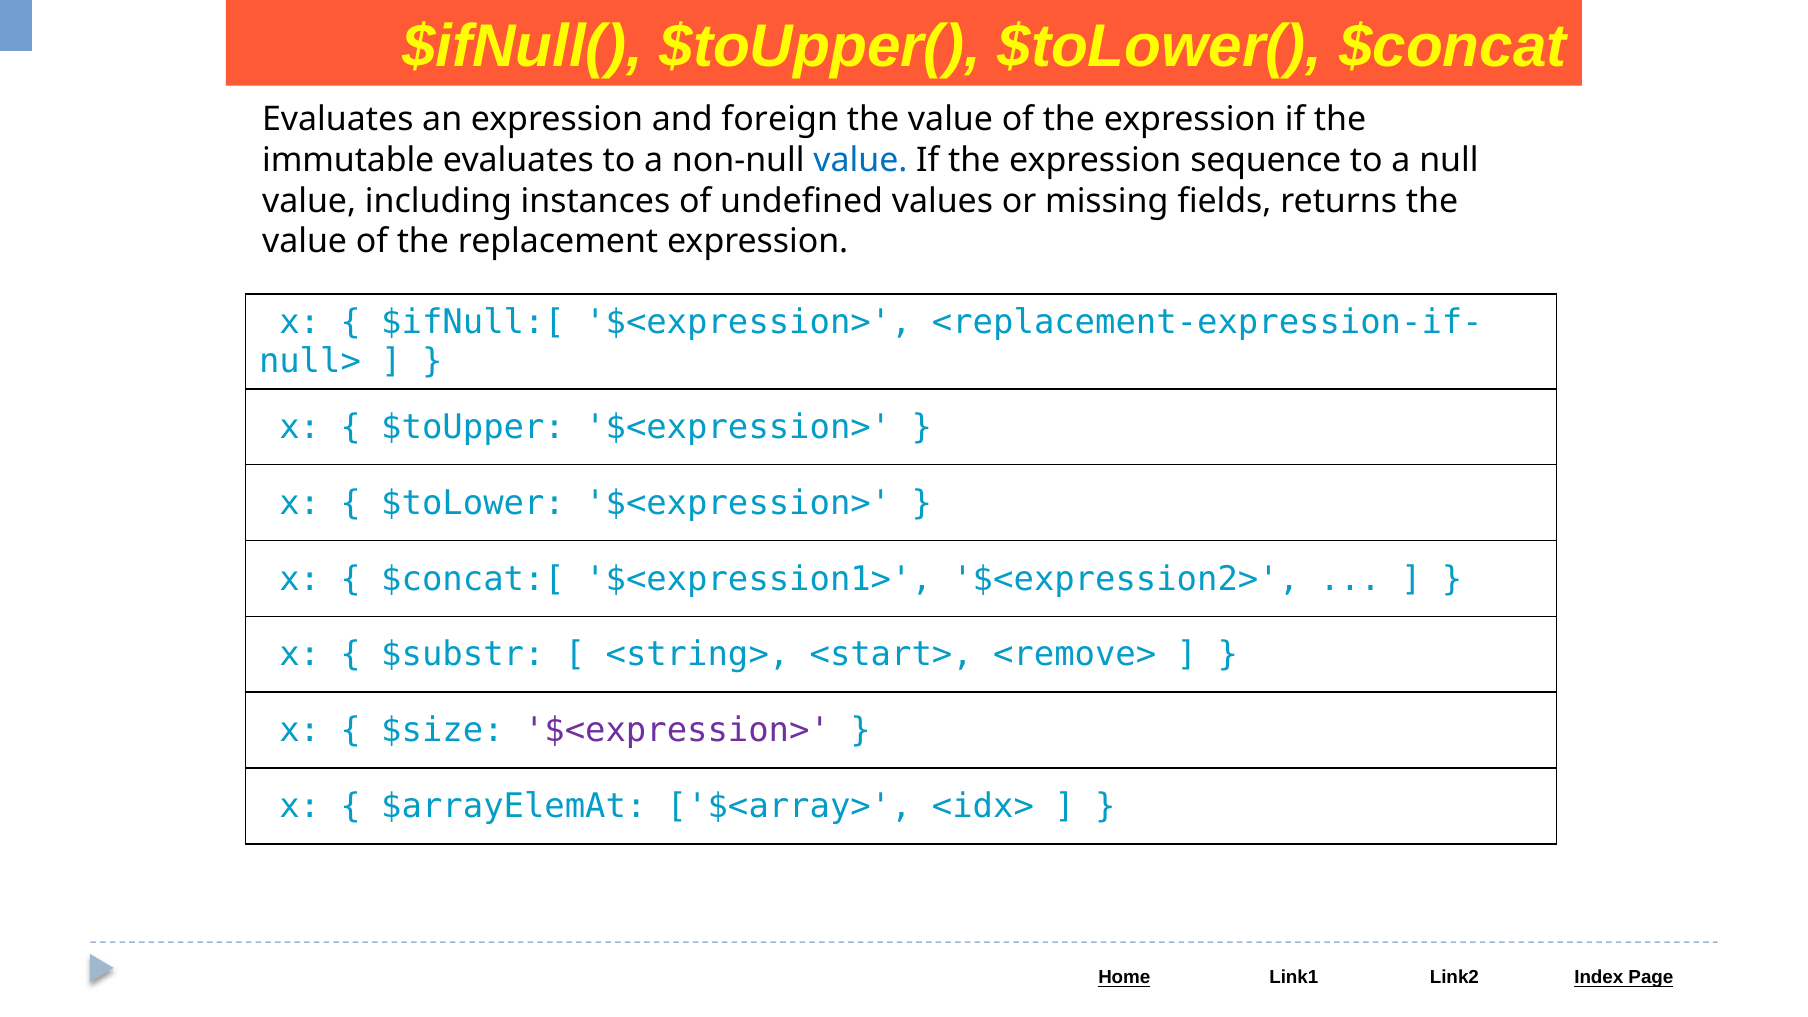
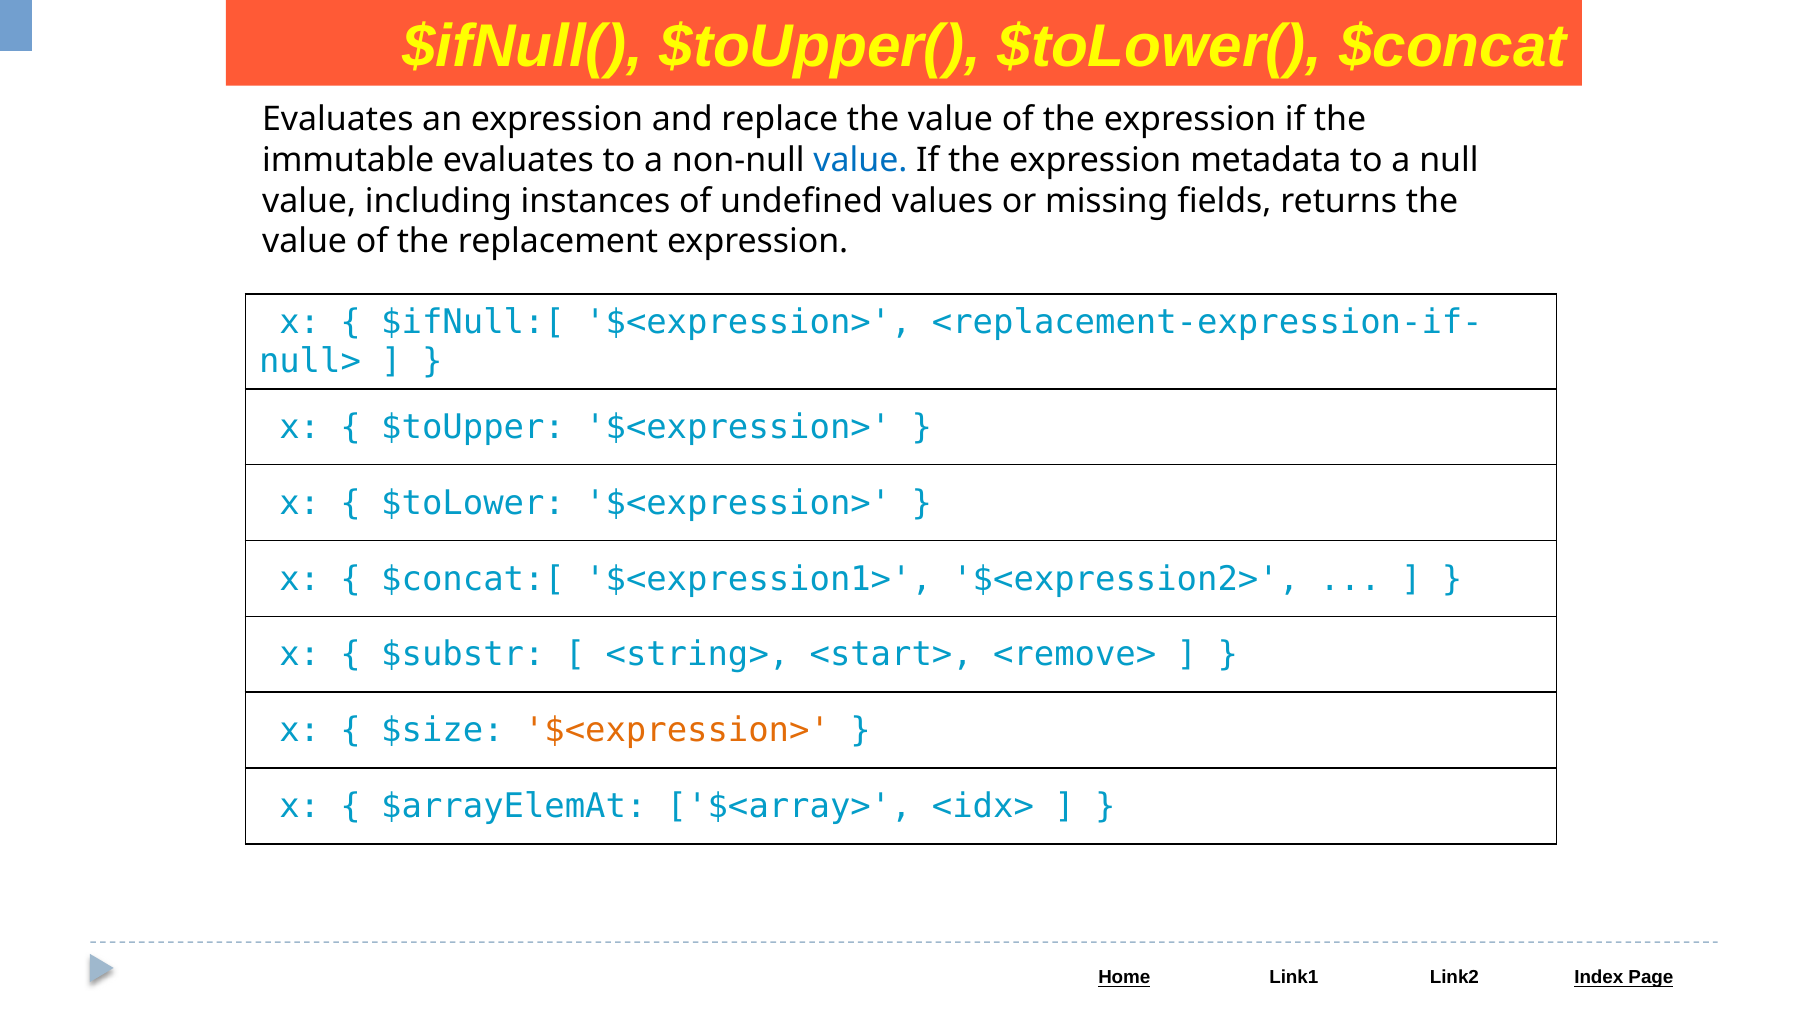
foreign: foreign -> replace (780, 120)
sequence: sequence -> metadata (1266, 160)
$<expression> colour: purple -> orange (677, 731)
